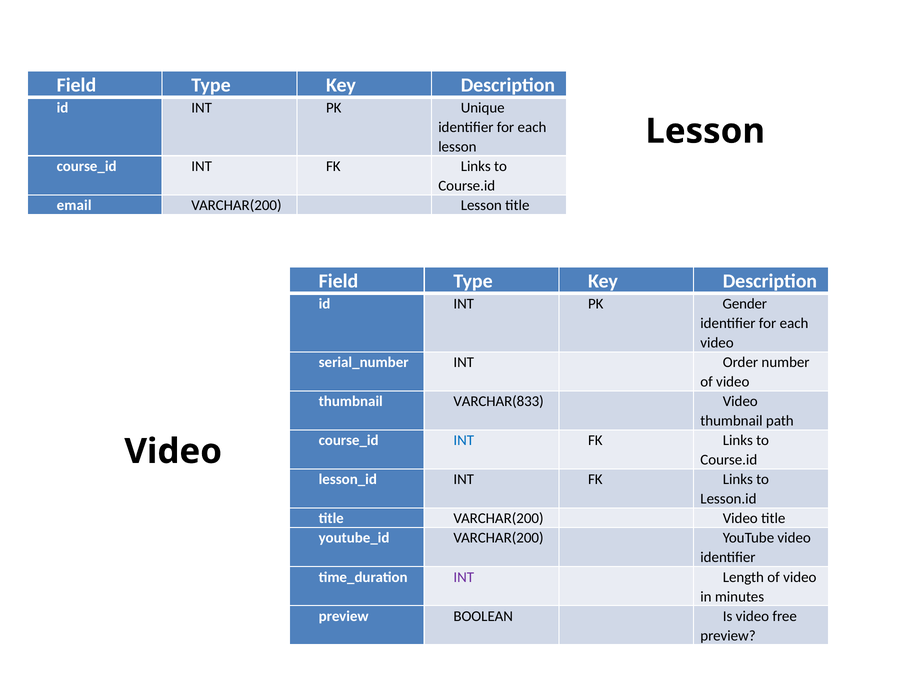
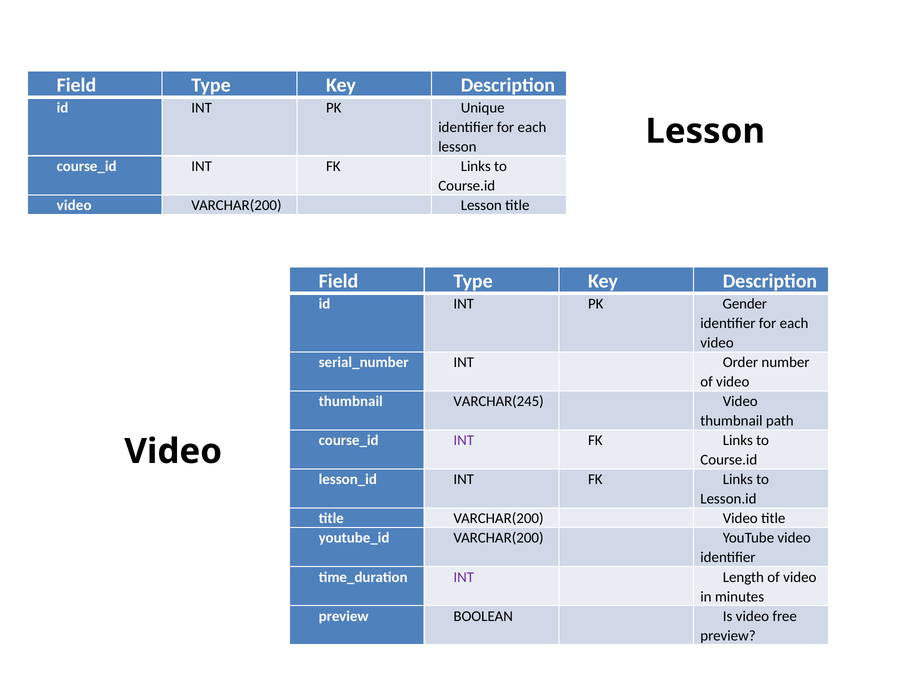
email: email -> video (74, 205)
VARCHAR(833: VARCHAR(833 -> VARCHAR(245 (499, 402)
INT colour: blue -> purple (464, 441)
